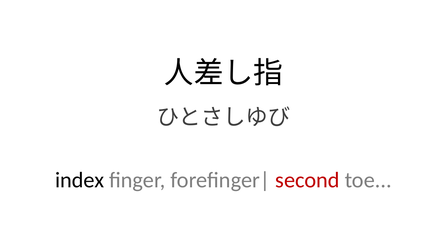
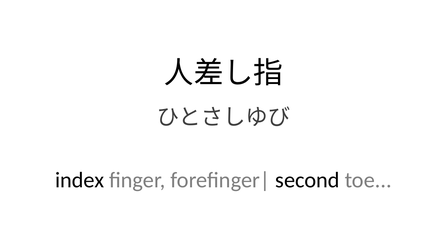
second colour: red -> black (307, 180)
